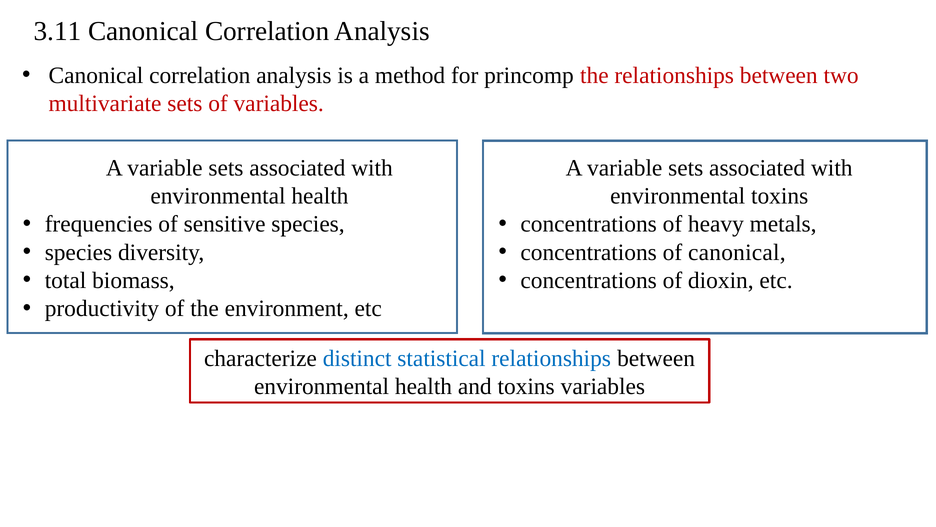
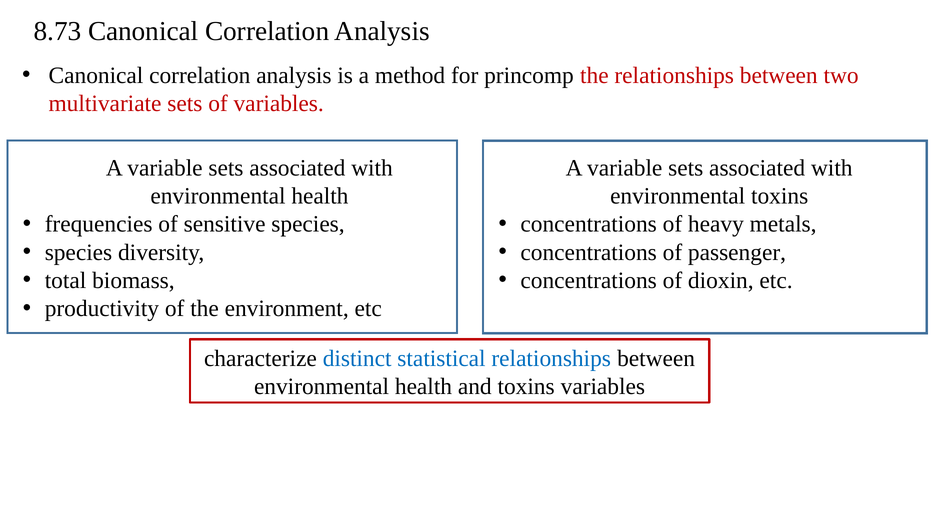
3.11: 3.11 -> 8.73 (57, 31)
of canonical: canonical -> passenger (737, 252)
